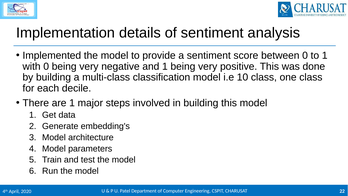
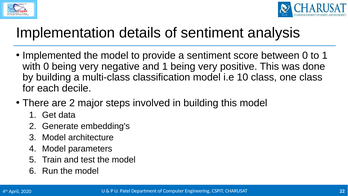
are 1: 1 -> 2 (72, 103)
